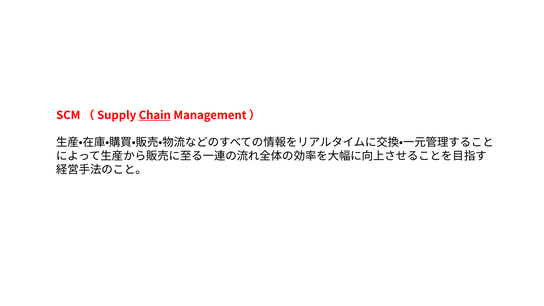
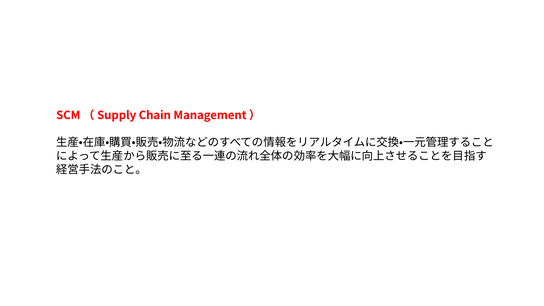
Chain underline: present -> none (155, 115)
